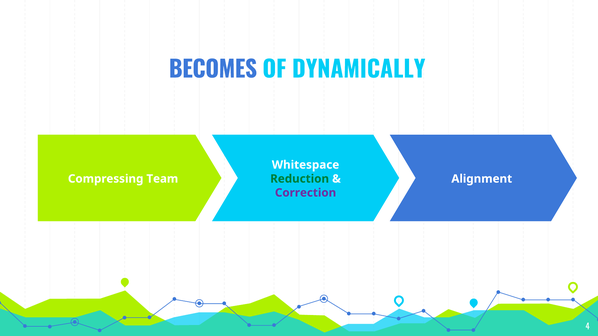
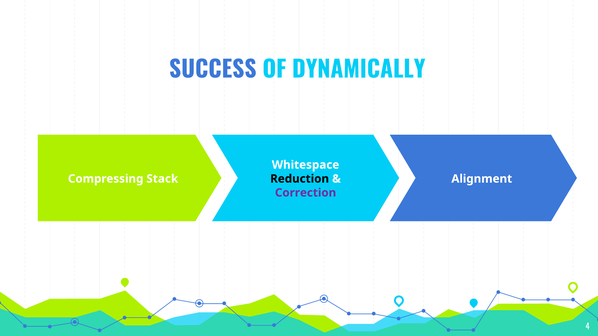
BECOMES: BECOMES -> SUCCESS (213, 70)
Team: Team -> Stack (162, 179)
Reduction colour: green -> black (300, 179)
